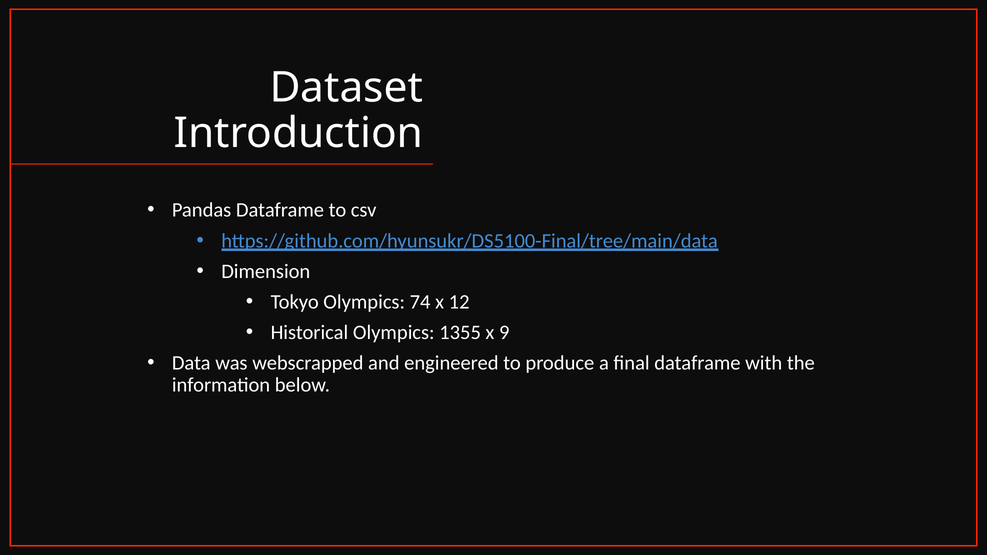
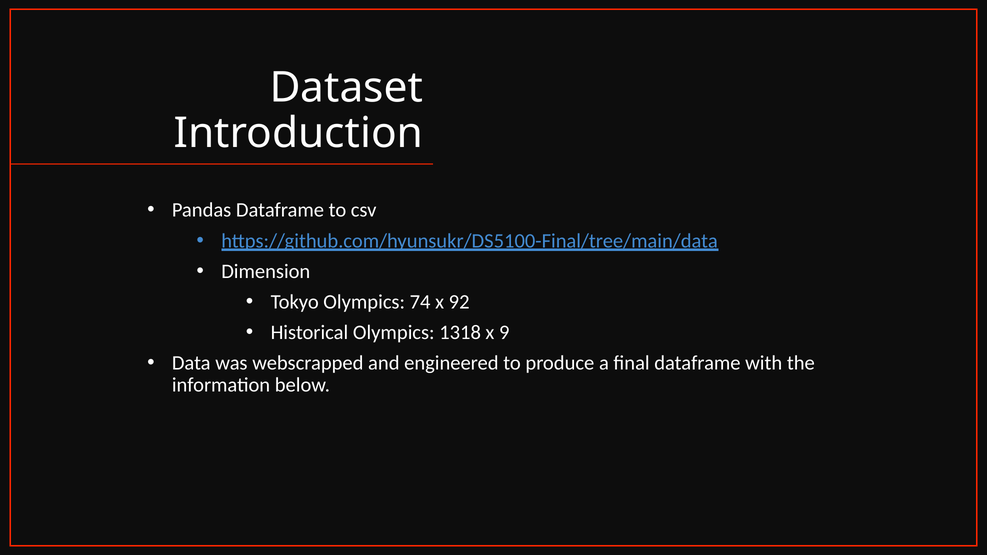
12: 12 -> 92 (459, 302)
1355: 1355 -> 1318 (460, 332)
